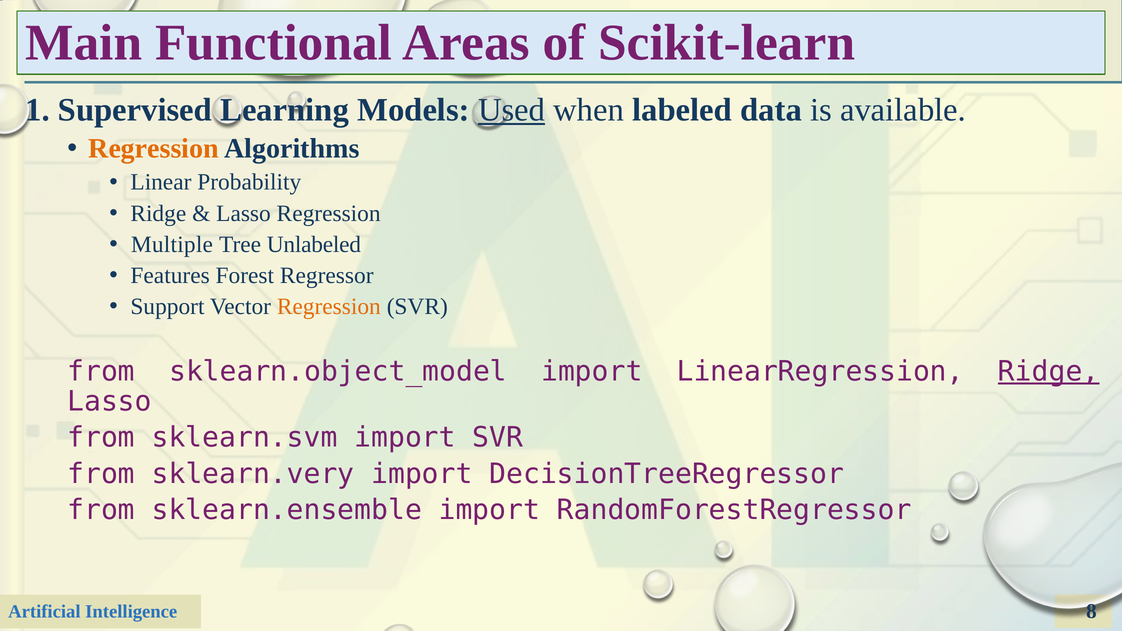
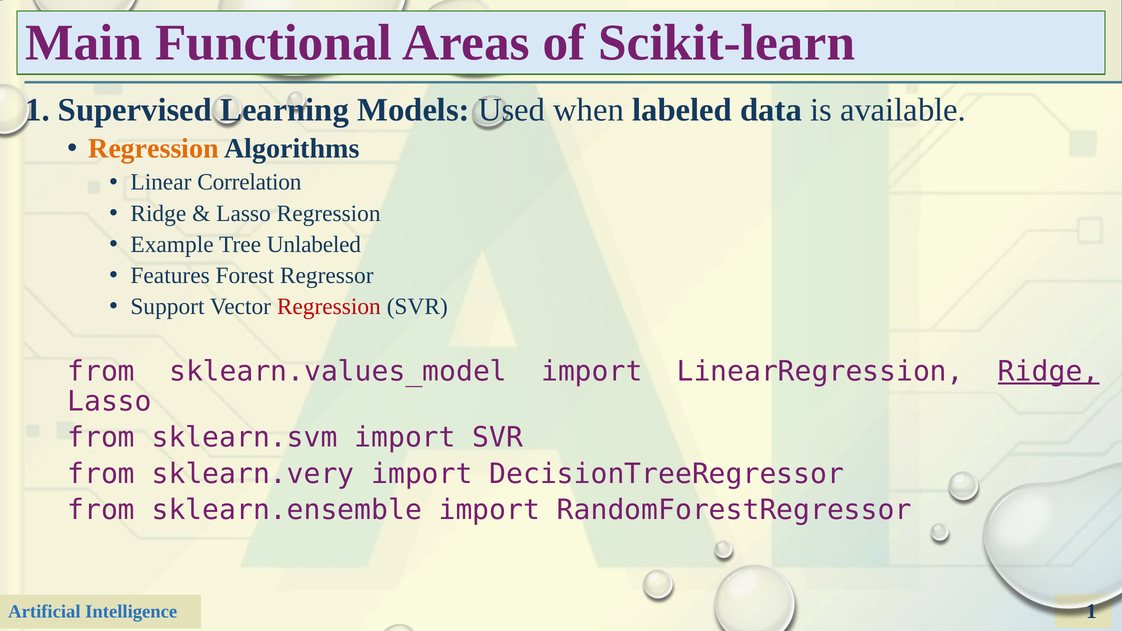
Used underline: present -> none (512, 110)
Probability: Probability -> Correlation (249, 182)
Multiple: Multiple -> Example (172, 245)
Regression colour: orange -> red (329, 307)
sklearn.object_model: sklearn.object_model -> sklearn.values_model (338, 371)
8: 8 -> 1 (1091, 611)
